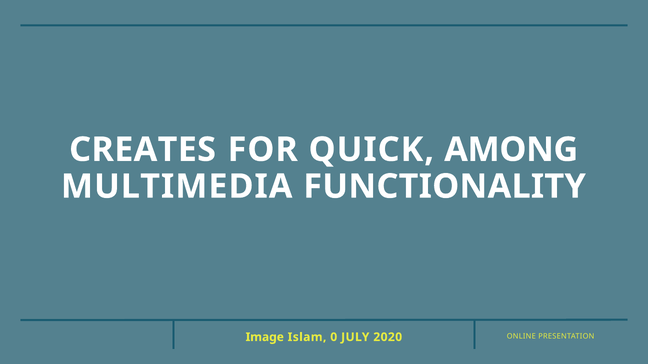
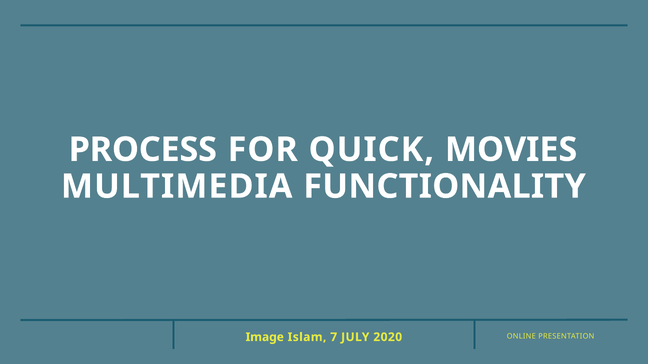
CREATES: CREATES -> PROCESS (143, 150)
AMONG: AMONG -> MOVIES (511, 150)
0: 0 -> 7 (334, 338)
